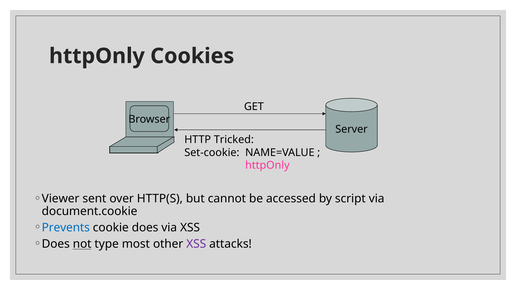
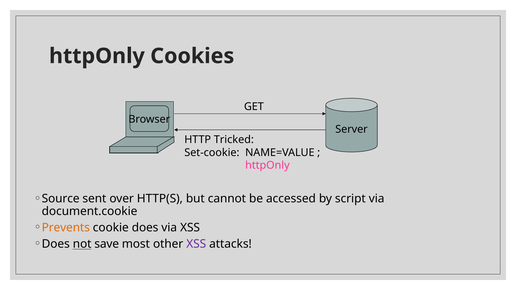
Viewer: Viewer -> Source (61, 199)
Prevents colour: blue -> orange (66, 228)
type: type -> save (107, 244)
